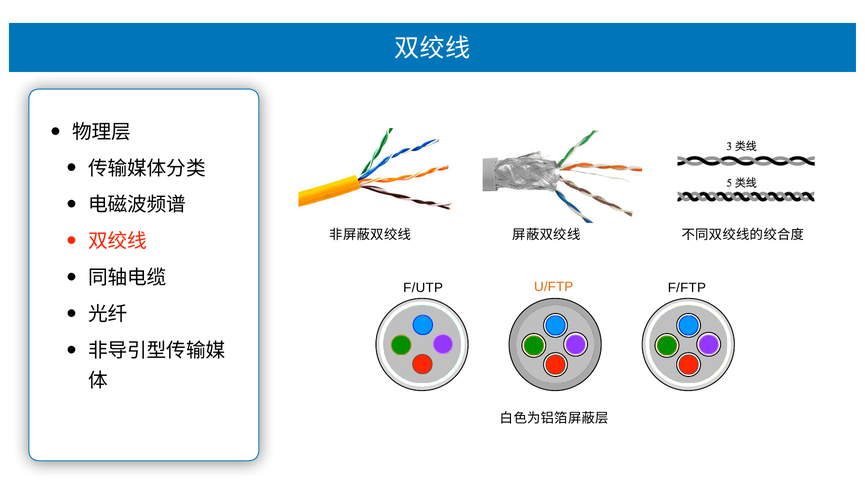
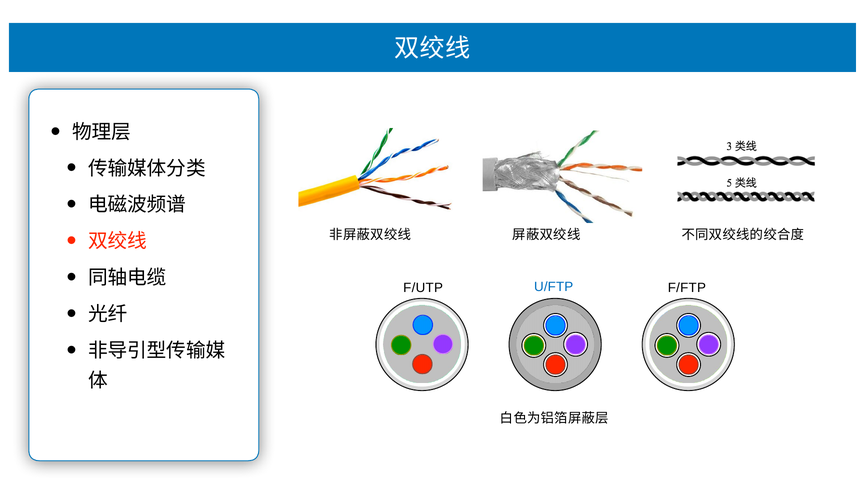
U/FTP colour: orange -> blue (554, 287)
